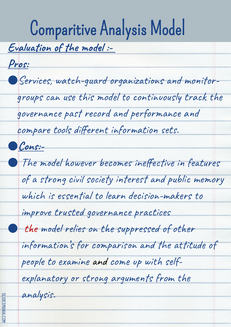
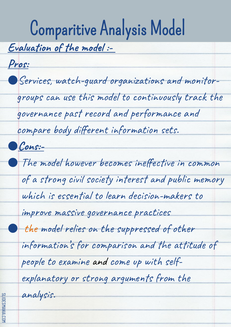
tools: tools -> body (62, 129)
features: features -> common (203, 162)
trusted: trusted -> massive (69, 212)
the colour: red -> orange (31, 228)
